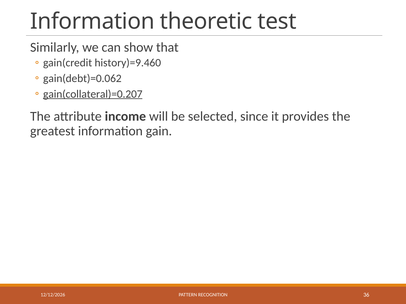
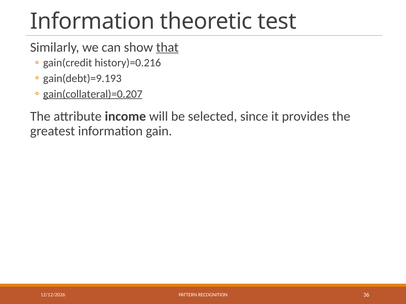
that underline: none -> present (167, 47)
history)=9.460: history)=9.460 -> history)=0.216 (128, 63)
gain(debt)=0.062: gain(debt)=0.062 -> gain(debt)=9.193 (82, 79)
